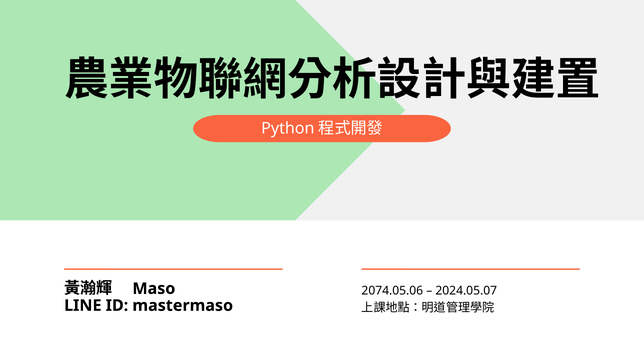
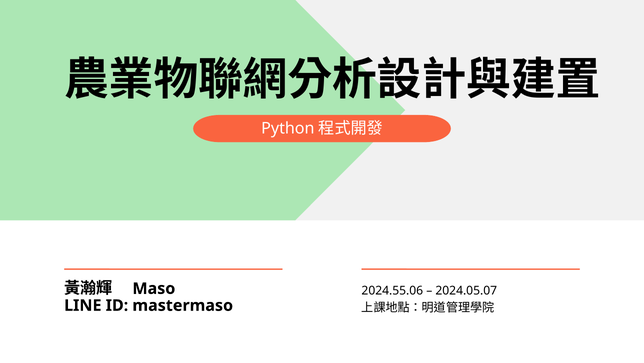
2074.05.06: 2074.05.06 -> 2024.55.06 (392, 290)
